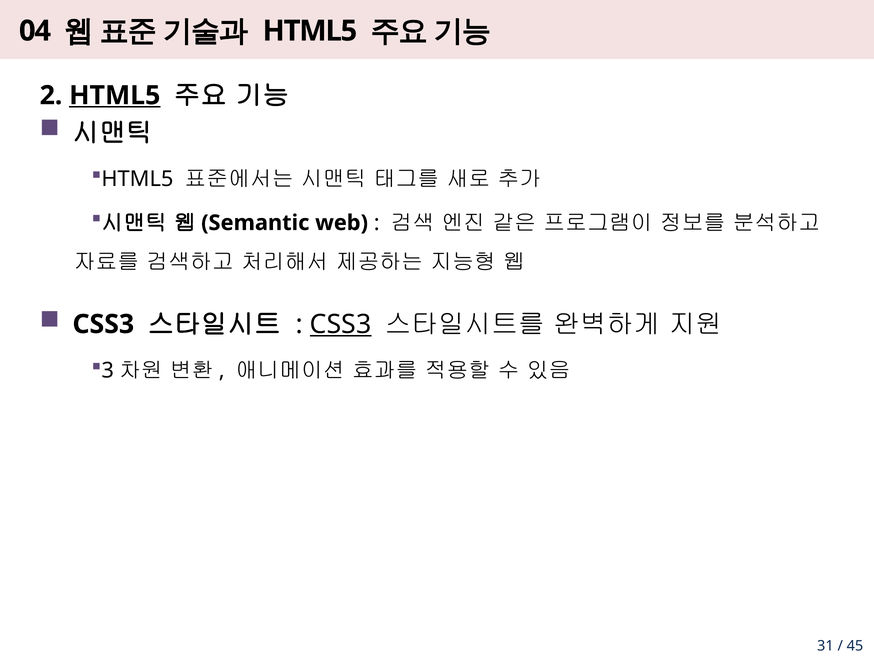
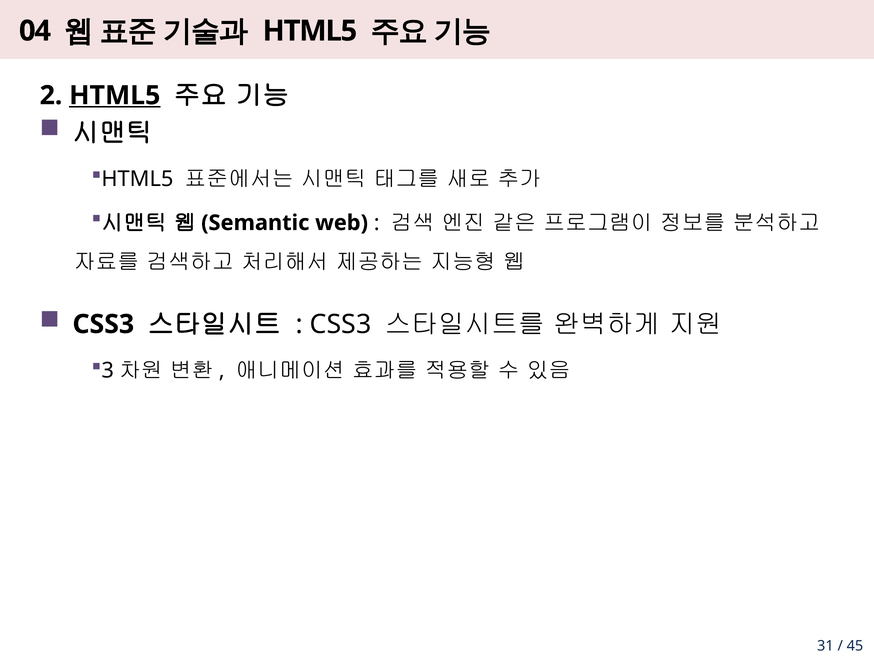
CSS3 underline: present -> none (341, 324)
